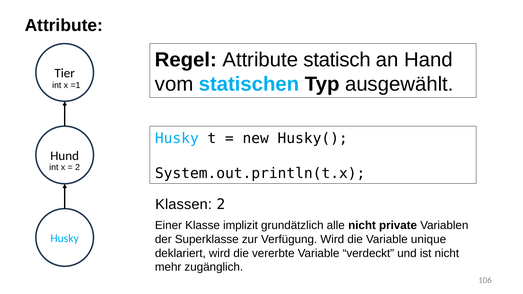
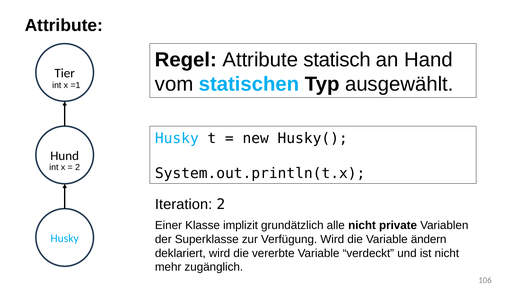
Klassen: Klassen -> Iteration (184, 205)
unique: unique -> ändern (429, 239)
